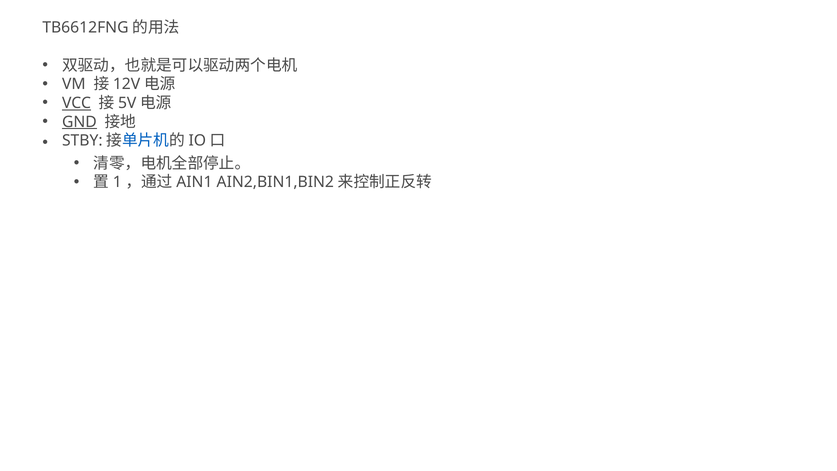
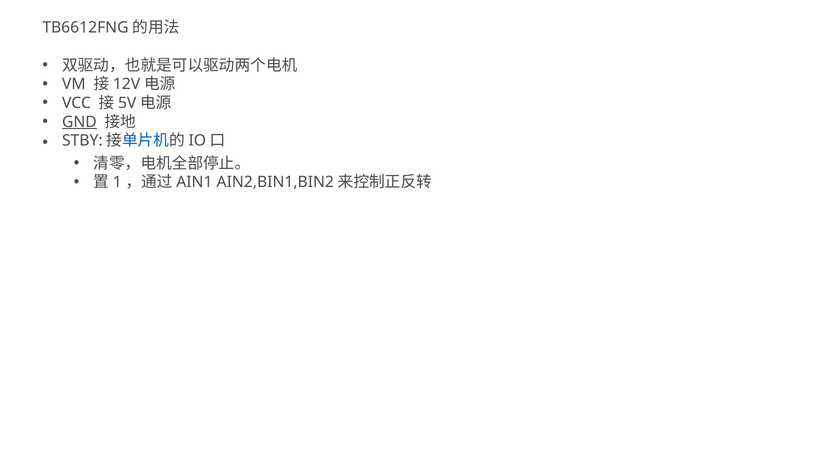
VCC underline: present -> none (76, 103)
